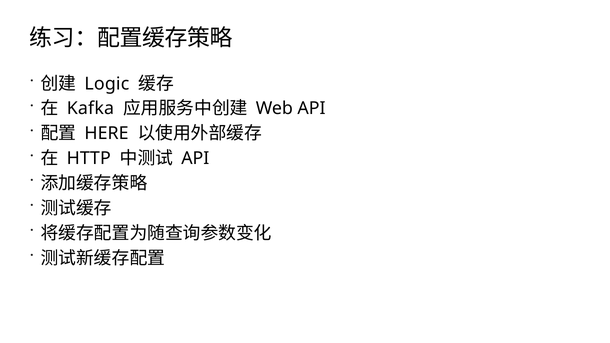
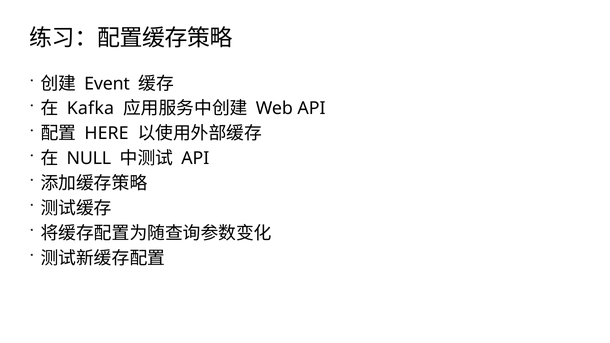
Logic: Logic -> Event (107, 84)
HTTP: HTTP -> NULL (89, 159)
